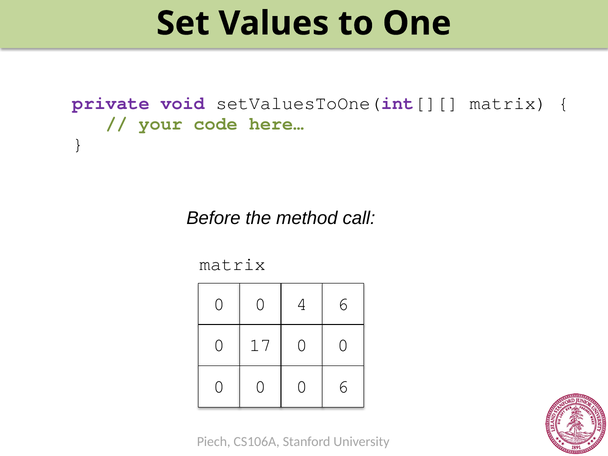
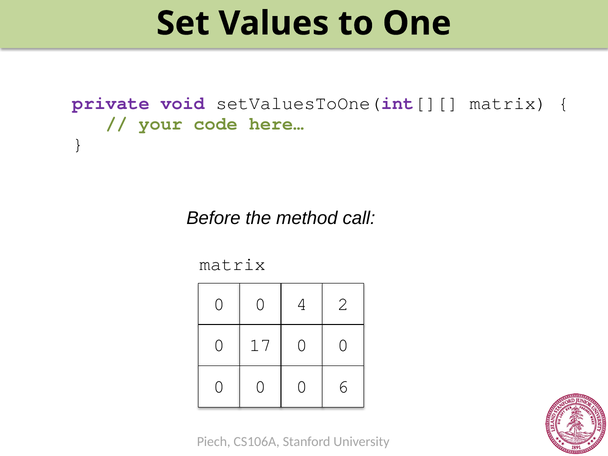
4 6: 6 -> 2 (343, 304)
